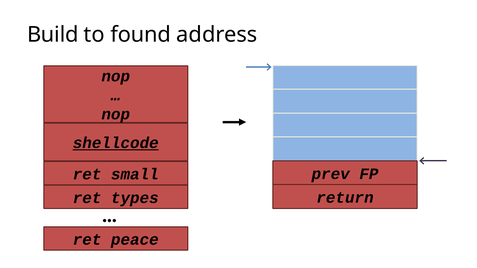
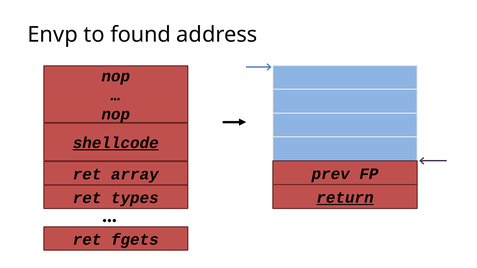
Build: Build -> Envp (53, 35)
small: small -> array (135, 174)
return underline: none -> present (345, 198)
peace: peace -> fgets (135, 240)
